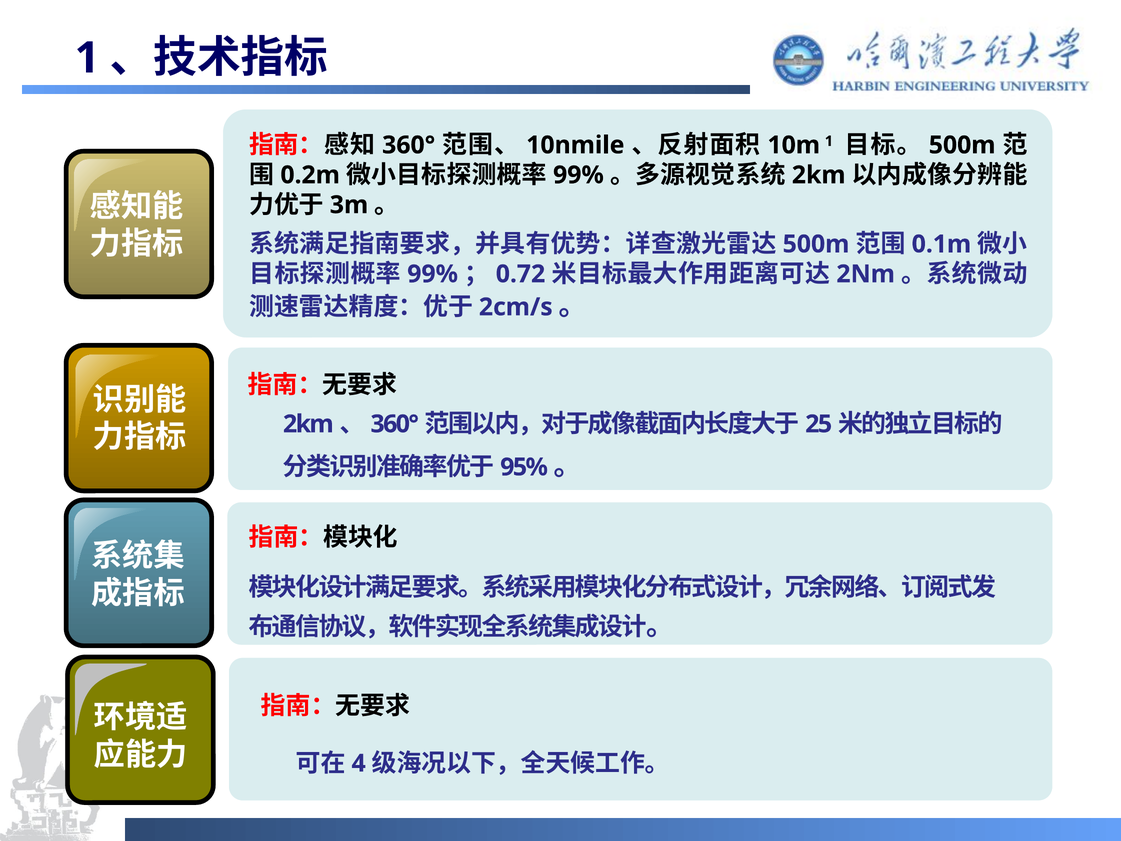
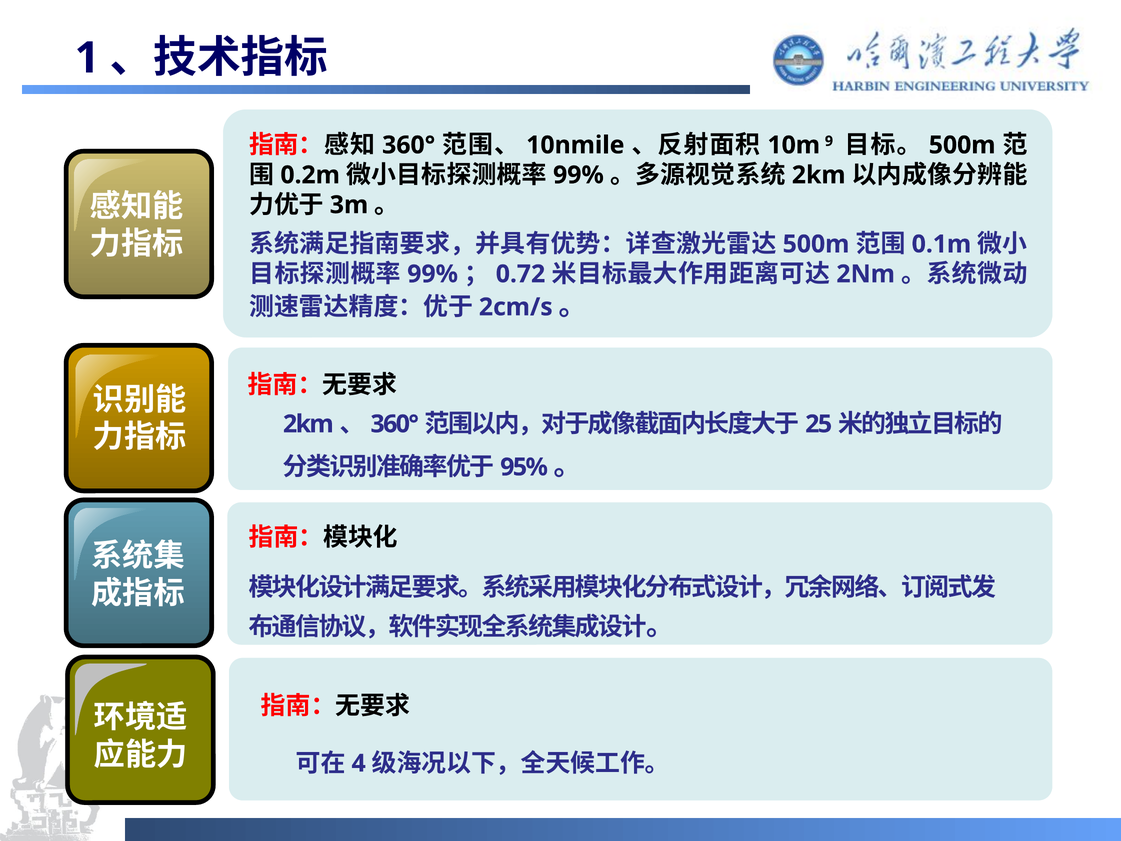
1: 1 -> 9 (829, 141)
